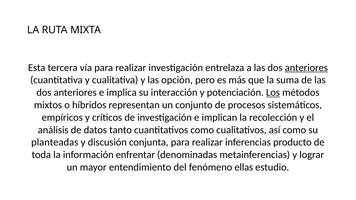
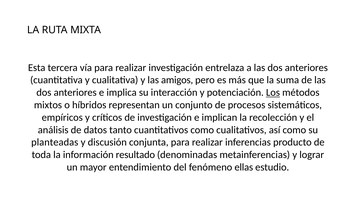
anteriores underline: present -> none (306, 68)
opción: opción -> amigos (177, 80)
enfrentar: enfrentar -> resultado (135, 155)
